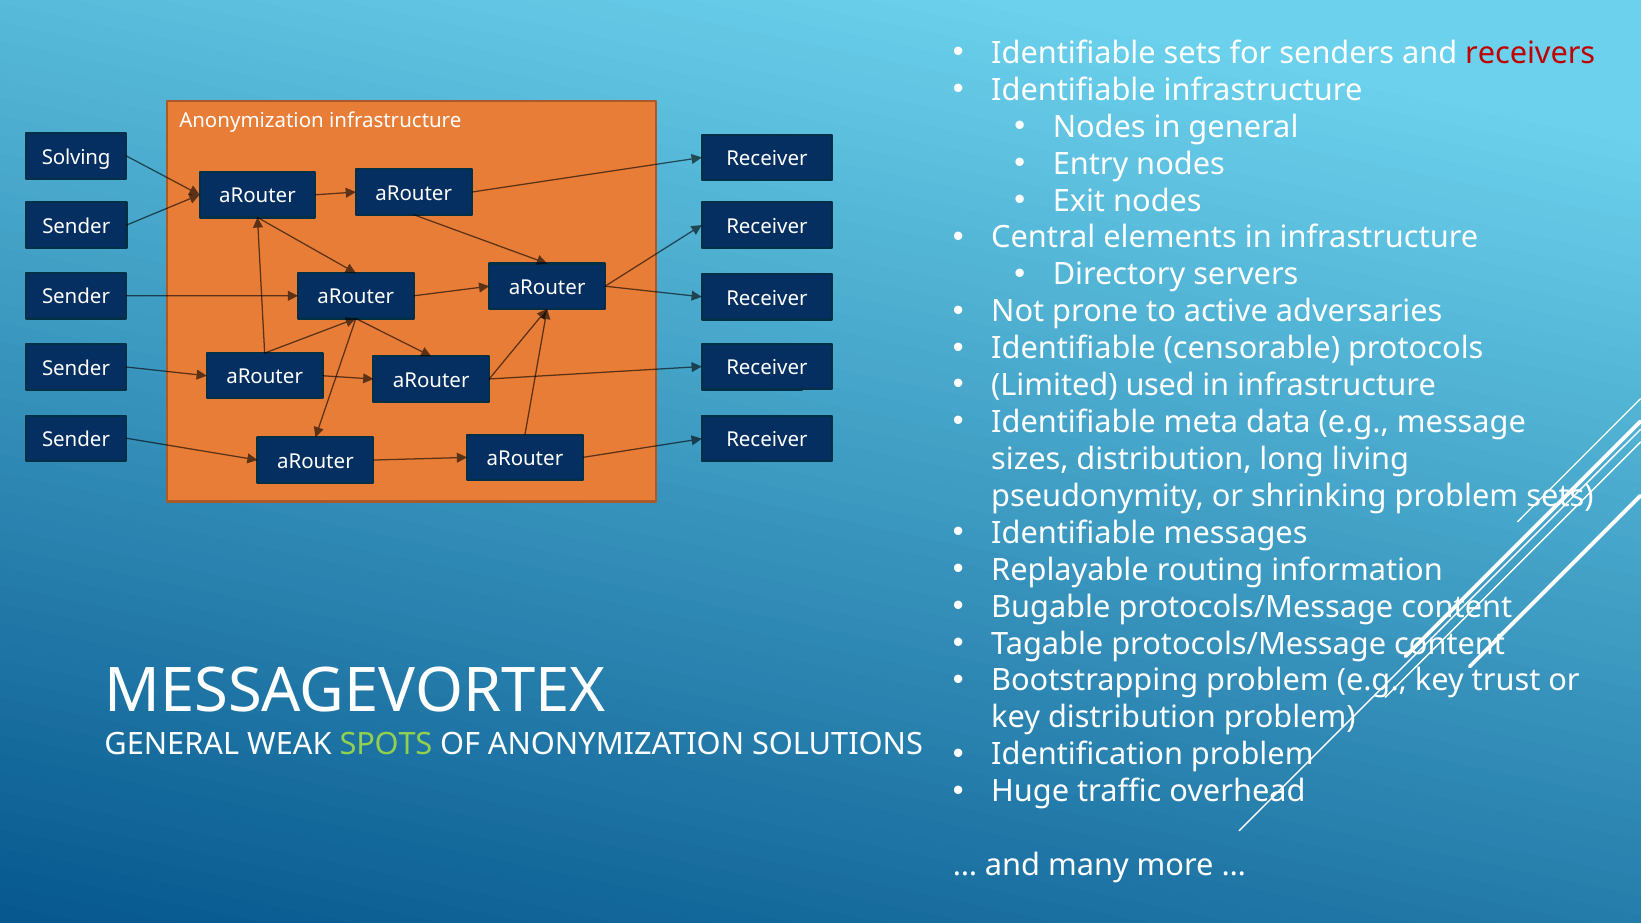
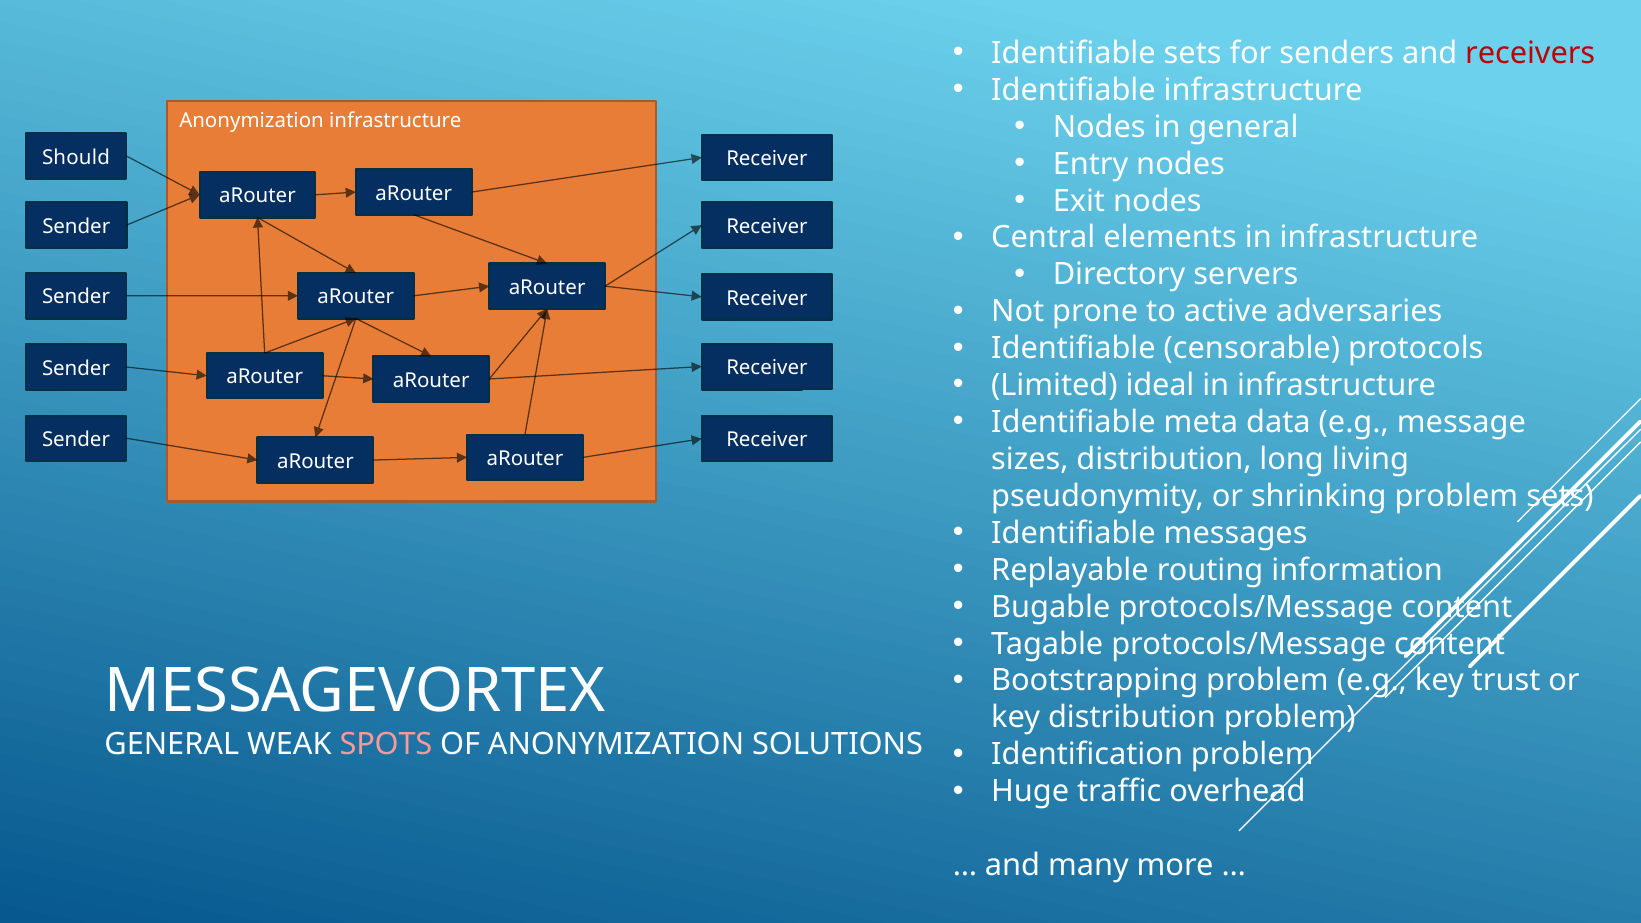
Solving: Solving -> Should (76, 157)
used: used -> ideal (1160, 385)
SPOTS colour: light green -> pink (386, 744)
